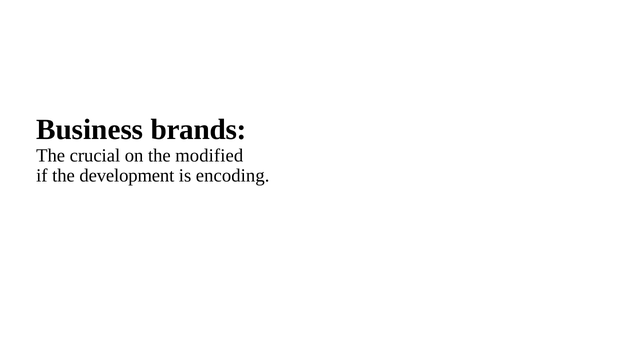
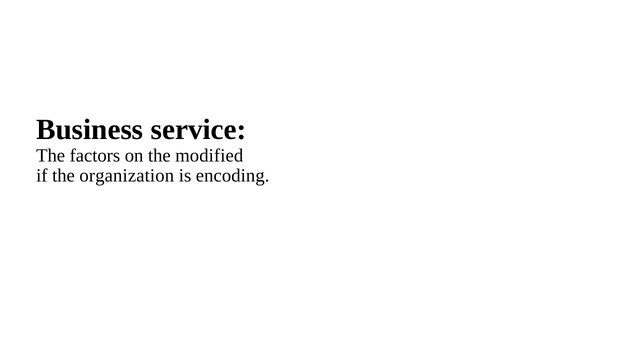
brands: brands -> service (199, 130)
crucial: crucial -> factors (95, 155)
development: development -> organization (127, 176)
